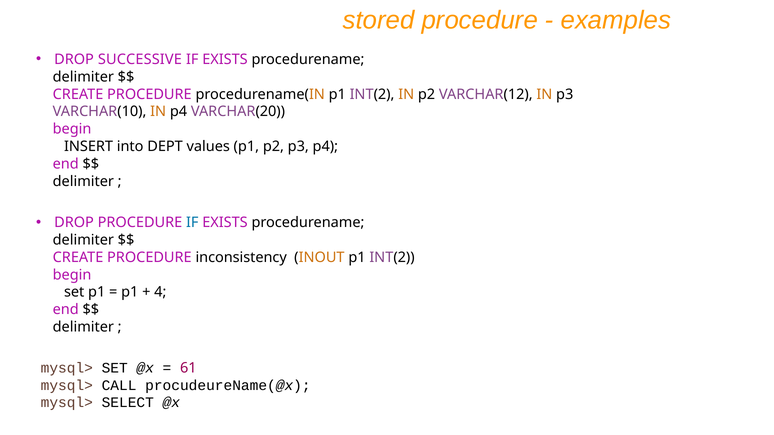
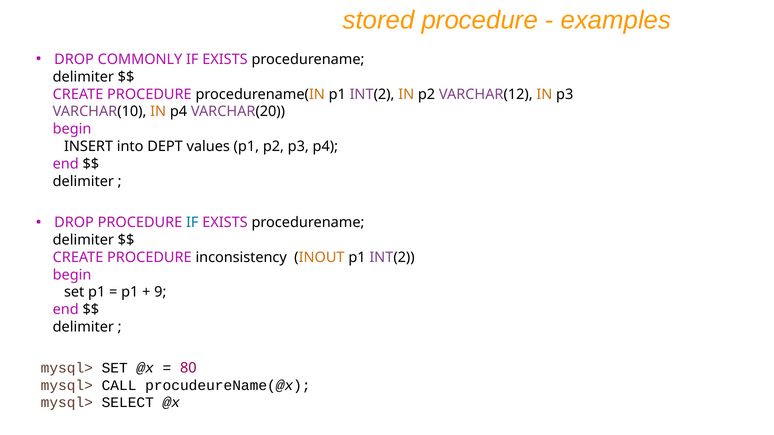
SUCCESSIVE: SUCCESSIVE -> COMMONLY (140, 60)
4: 4 -> 9 (160, 292)
61: 61 -> 80 (188, 368)
